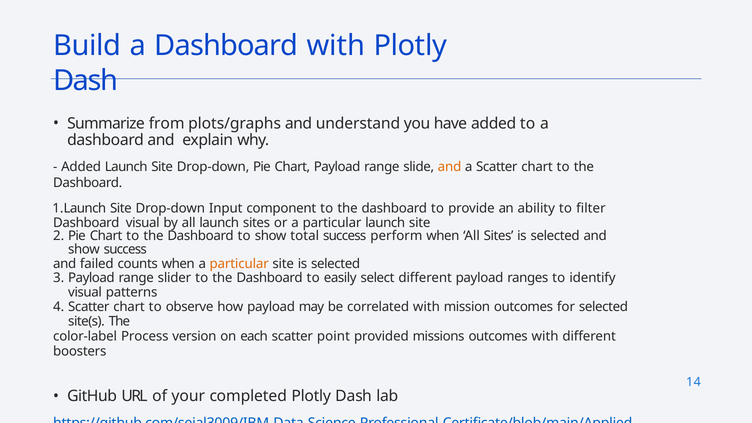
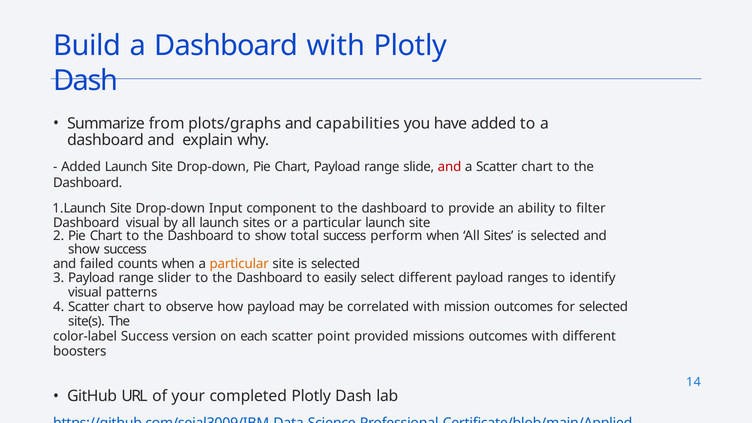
understand: understand -> capabilities (358, 123)
and colour: orange -> red (450, 167)
color-label Process: Process -> Success (145, 336)
